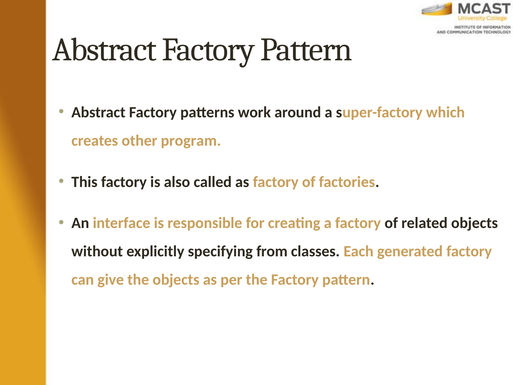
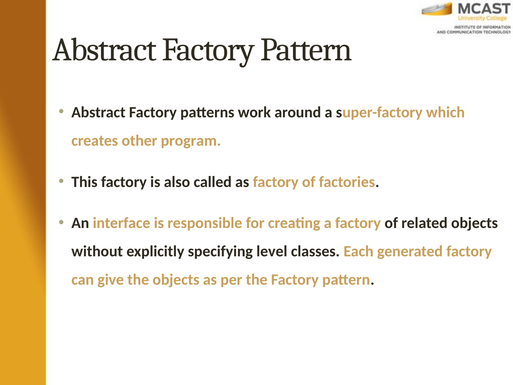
from: from -> level (272, 251)
